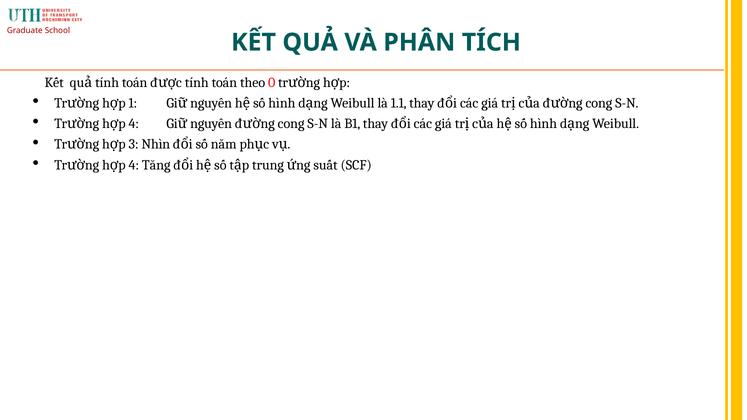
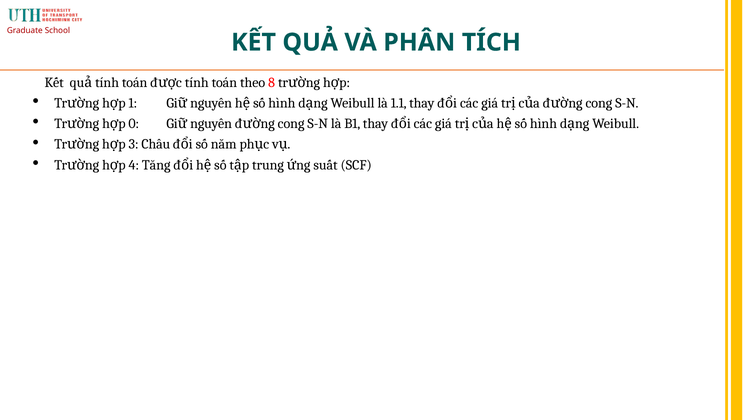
0: 0 -> 8 (272, 82)
4: 4 -> 0 (134, 124)
Nhìn: Nhìn -> Châu (156, 144)
